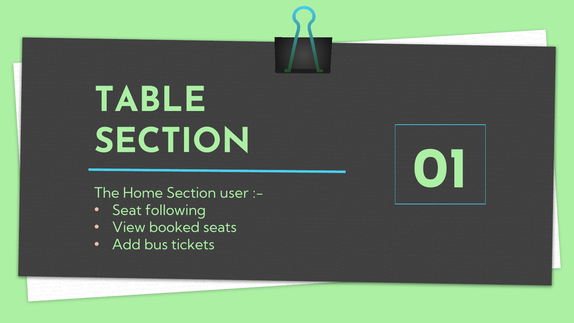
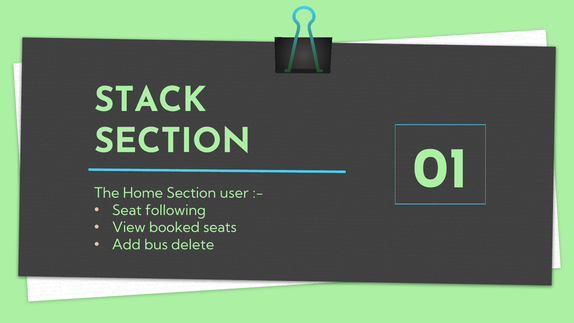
TABLE: TABLE -> STACK (150, 100)
tickets: tickets -> delete (193, 245)
